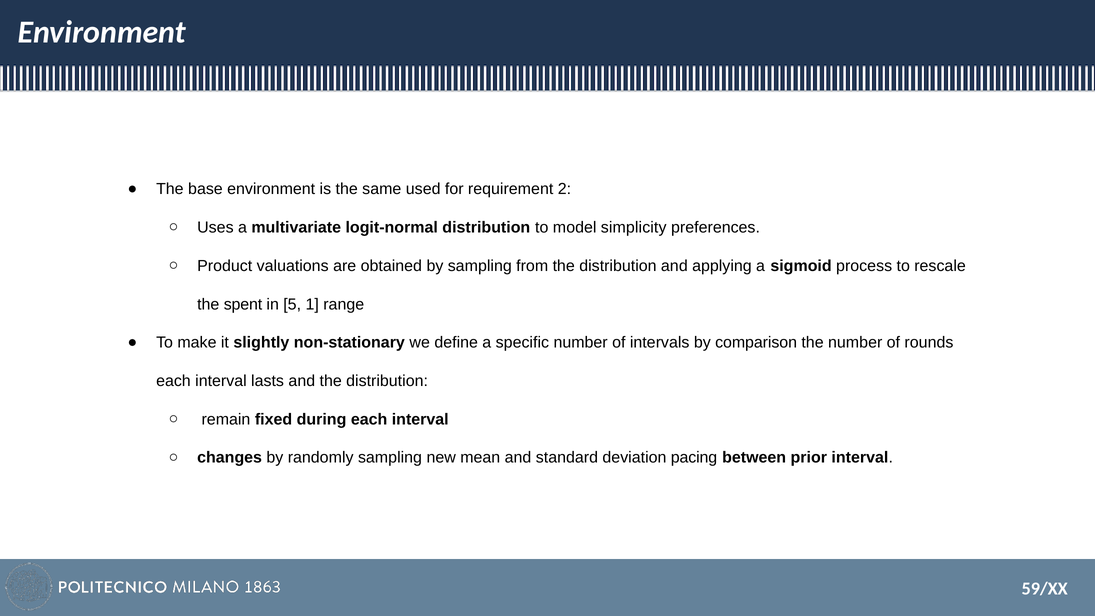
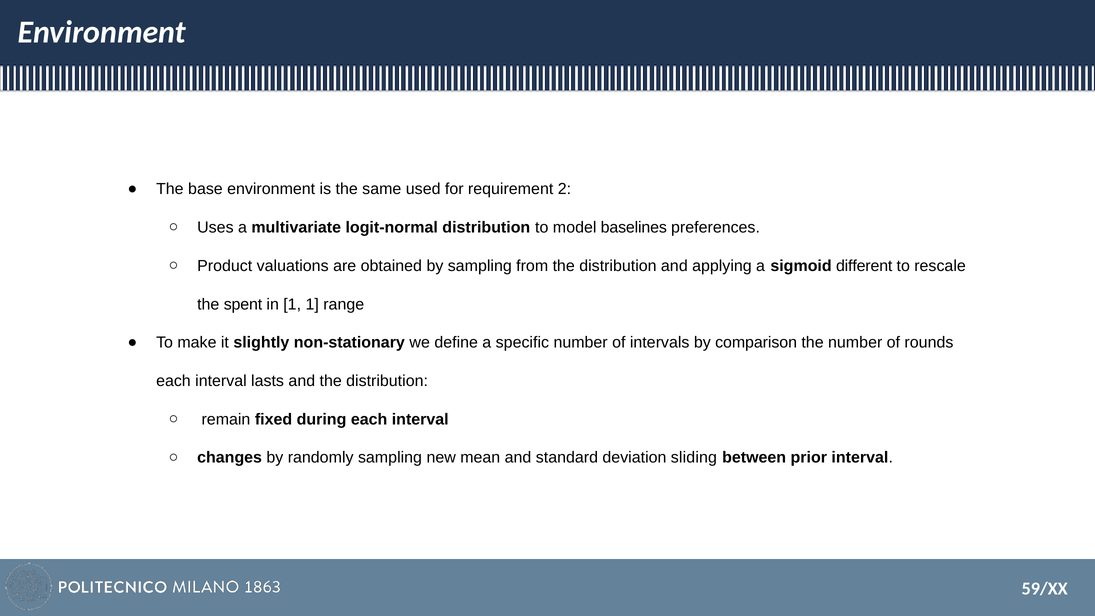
simplicity: simplicity -> baselines (634, 228)
process: process -> different (864, 266)
in 5: 5 -> 1 (292, 304)
pacing: pacing -> sliding (694, 458)
